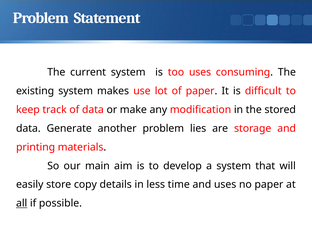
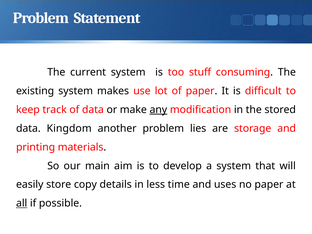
too uses: uses -> stuff (200, 72)
any underline: none -> present (158, 110)
Generate: Generate -> Kingdom (69, 128)
